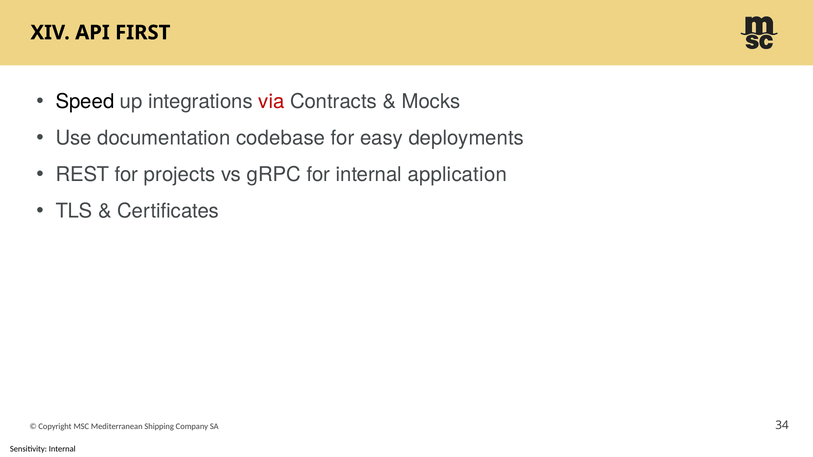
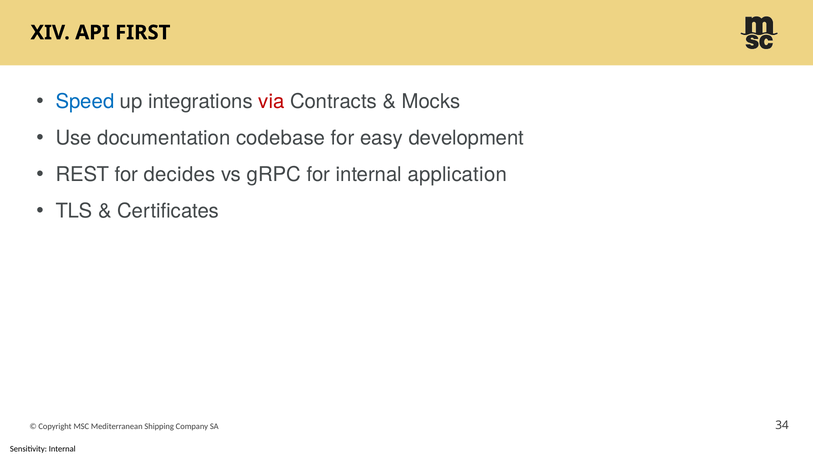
Speed colour: black -> blue (85, 102)
deployments: deployments -> development (466, 138)
projects: projects -> decides (180, 175)
